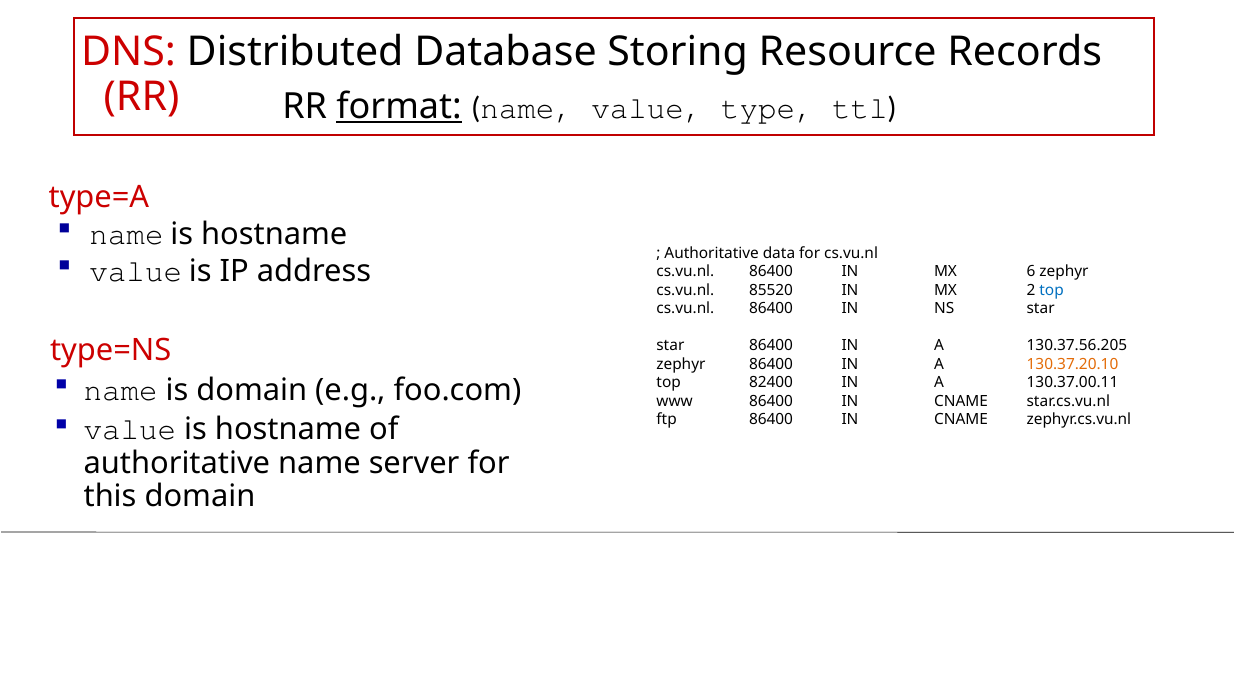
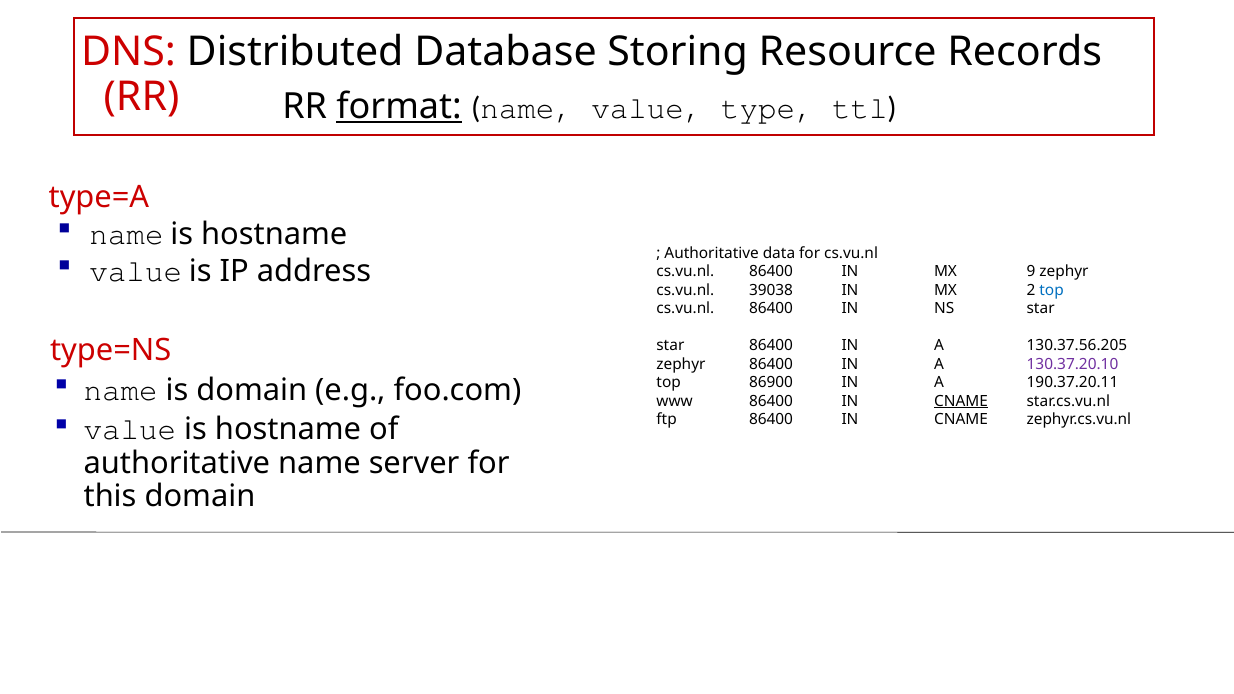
6: 6 -> 9 (1031, 272)
85520: 85520 -> 39038 (771, 290)
130.37.20.10 colour: orange -> purple (1073, 364)
82400: 82400 -> 86900 (771, 383)
130.37.00.11: 130.37.00.11 -> 190.37.20.11 (1073, 383)
CNAME underline: none -> present (961, 401)
